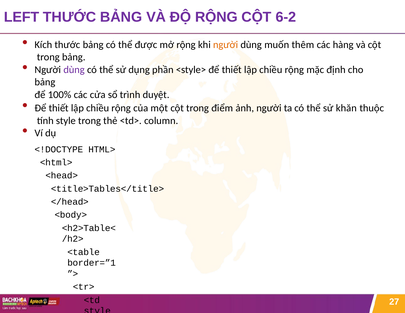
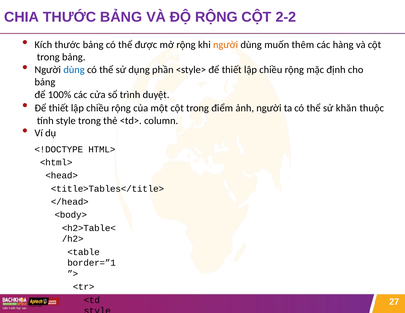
LEFT: LEFT -> CHIA (21, 17)
6-2: 6-2 -> 2-2 (286, 17)
dùng colour: purple -> blue (74, 70)
